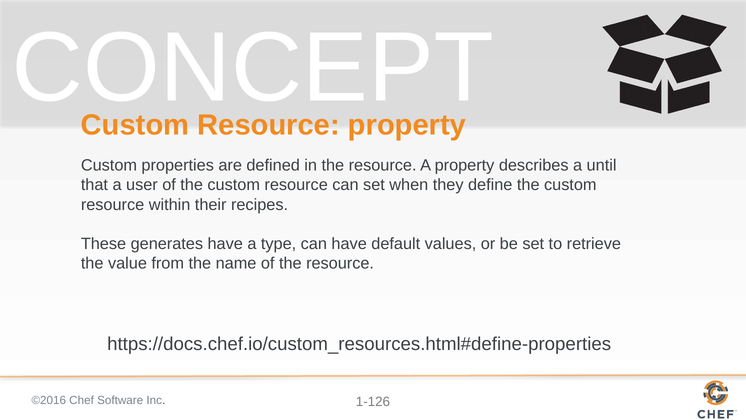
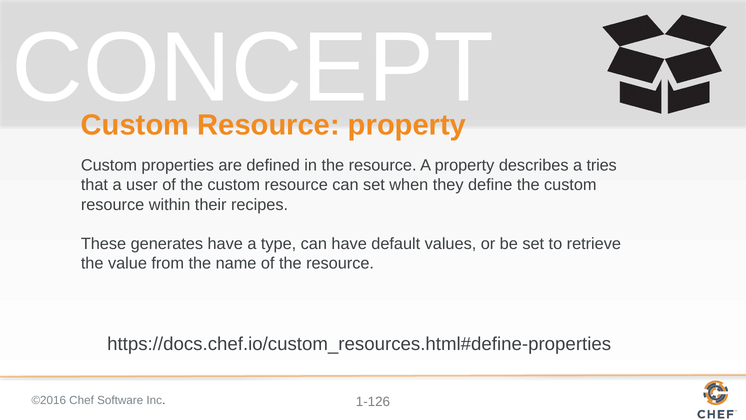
until: until -> tries (602, 165)
